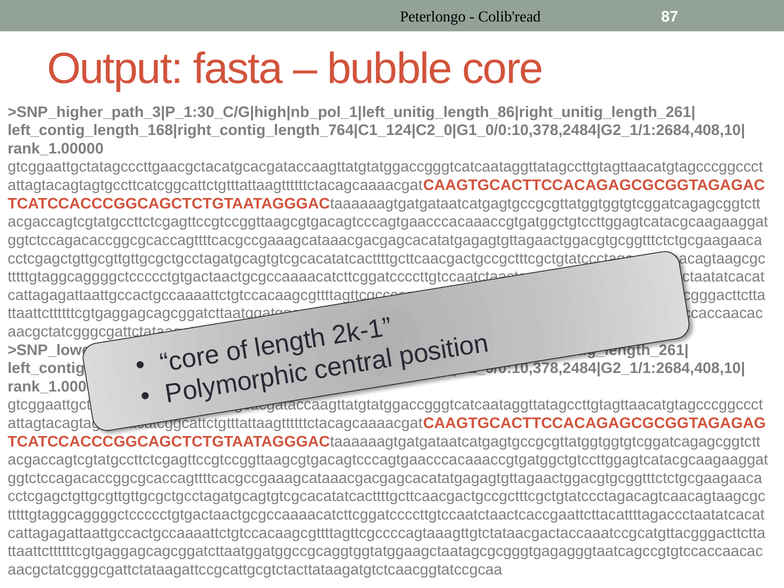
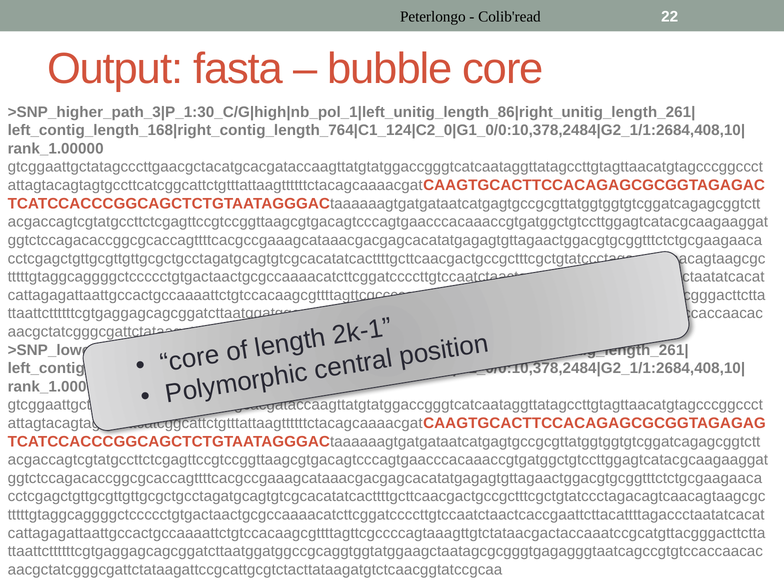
87: 87 -> 22 (670, 17)
